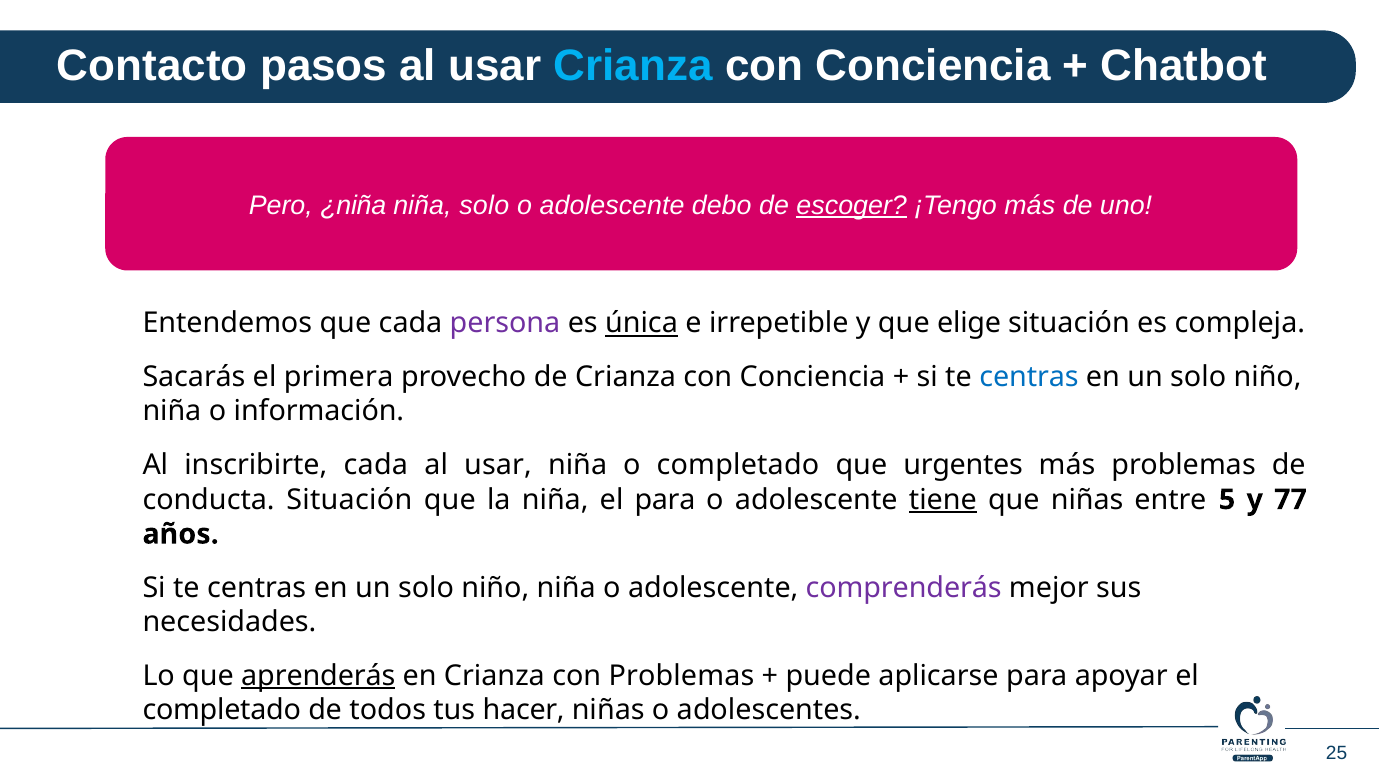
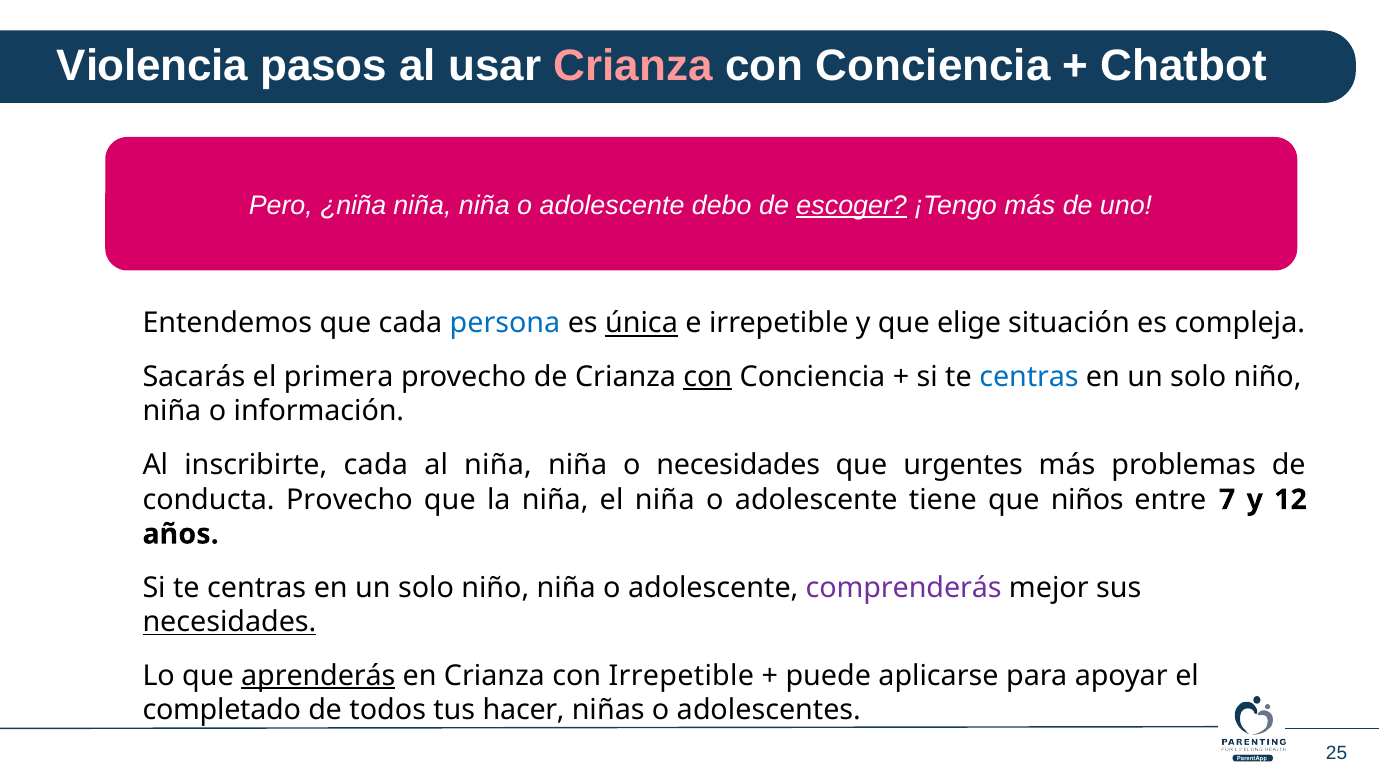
Contacto: Contacto -> Violencia (152, 66)
Crianza colour: light blue -> pink (633, 66)
solo: solo -> niña (484, 205)
persona colour: purple -> blue (505, 323)
con underline: none -> present (708, 377)
usar: usar -> niña (498, 465)
o completado: completado -> necesidades (738, 465)
conducta Situación: Situación -> Provecho (349, 499)
el para: para -> niña (665, 499)
tiene underline: present -> none (943, 499)
que niñas: niñas -> niños (1087, 499)
5: 5 -> 7 (1227, 499)
77: 77 -> 12 (1290, 499)
necesidades underline: none -> present (229, 622)
con Problemas: Problemas -> Irrepetible (681, 676)
